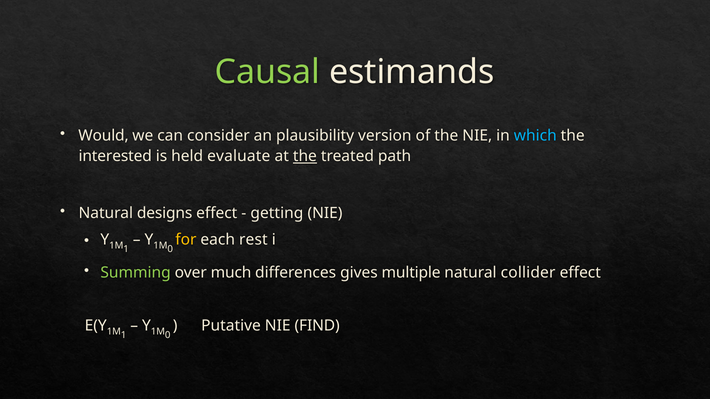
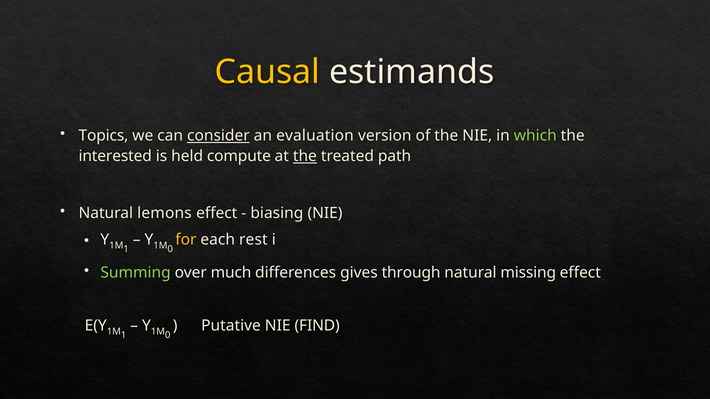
Causal colour: light green -> yellow (267, 72)
Would: Would -> Topics (103, 136)
consider underline: none -> present (218, 136)
plausibility: plausibility -> evaluation (315, 136)
which colour: light blue -> light green (535, 136)
evaluate: evaluate -> compute (239, 156)
designs: designs -> lemons (164, 213)
getting: getting -> biasing (277, 213)
multiple: multiple -> through (411, 273)
collider: collider -> missing (528, 273)
